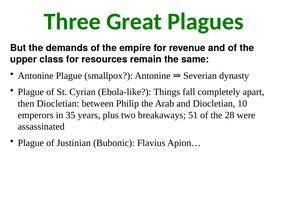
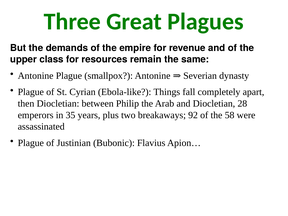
10: 10 -> 28 (242, 104)
51: 51 -> 92 (193, 115)
28: 28 -> 58 (230, 115)
